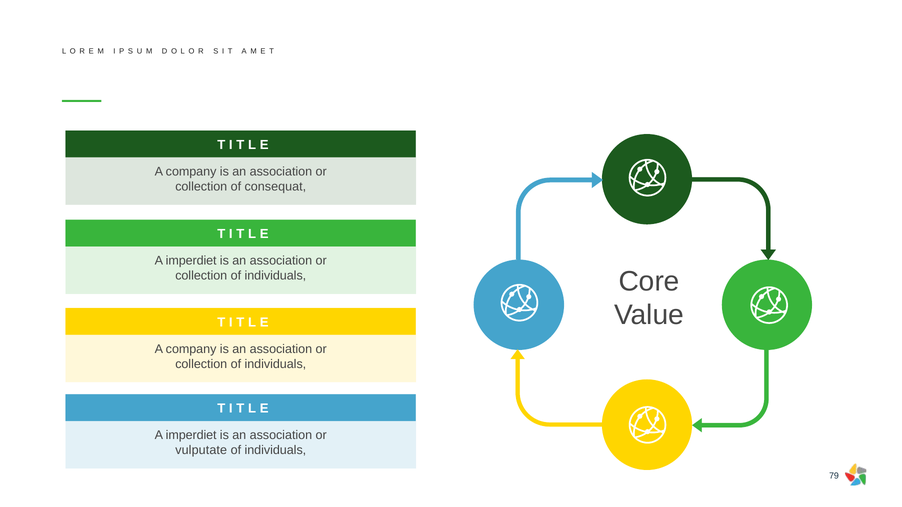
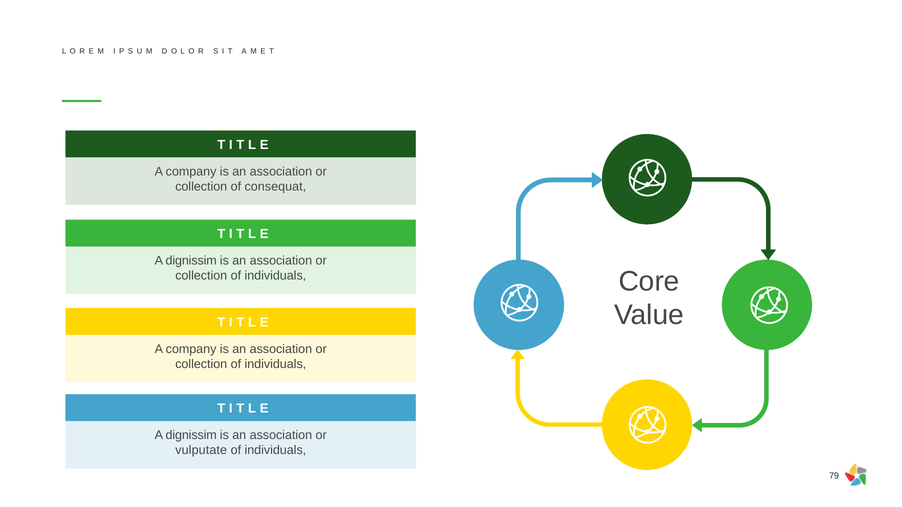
imperdiet: imperdiet -> dignissim (191, 261)
imperdiet: imperdiet -> dignissim (191, 436)
